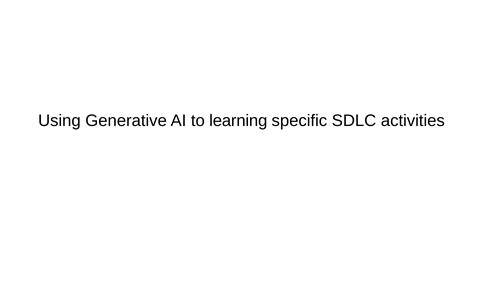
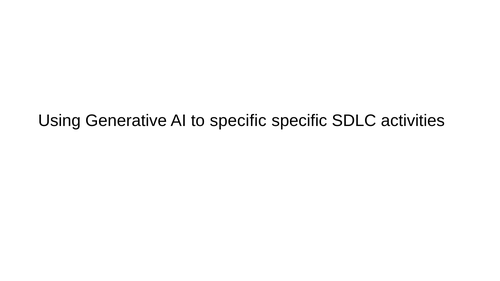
to learning: learning -> specific (238, 121)
